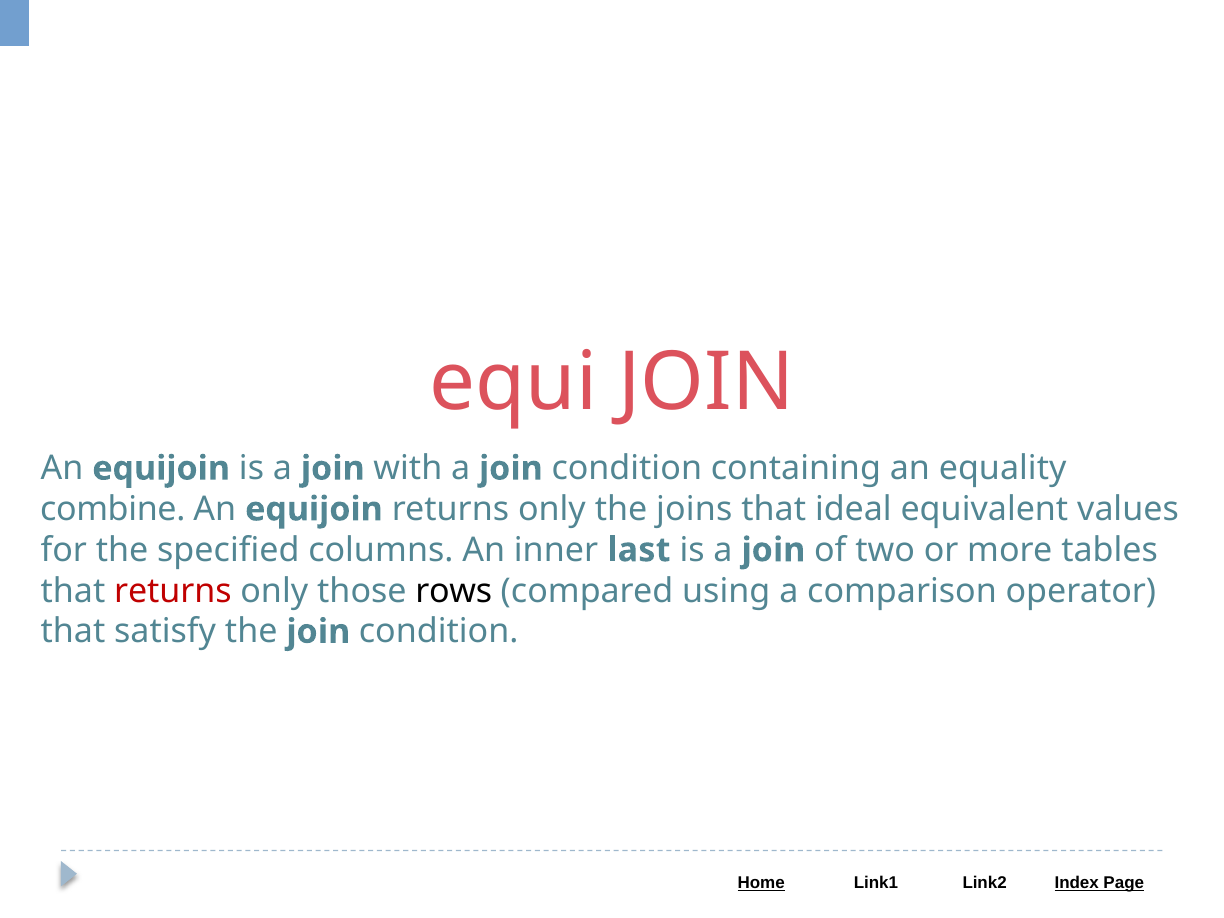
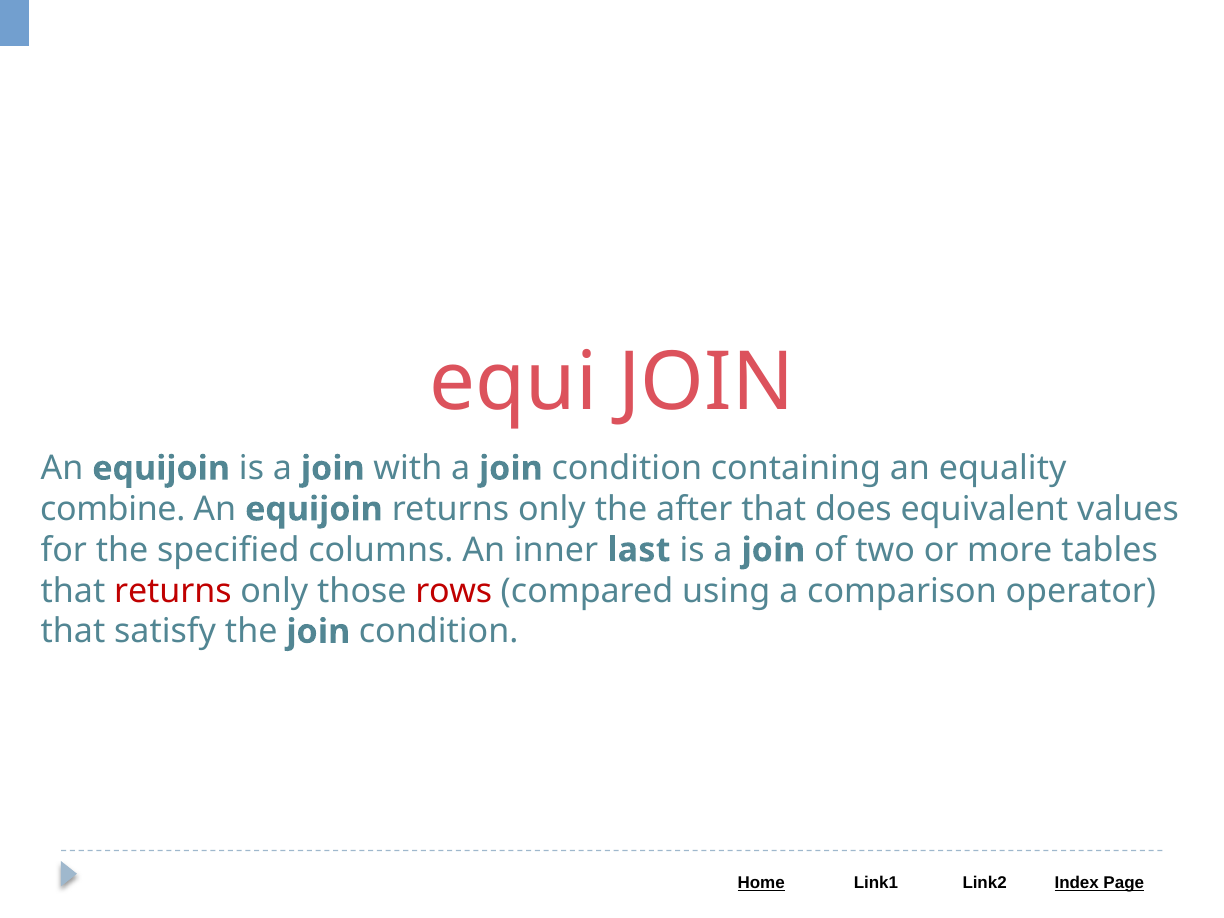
joins: joins -> after (694, 509)
ideal: ideal -> does (853, 509)
rows colour: black -> red (454, 591)
